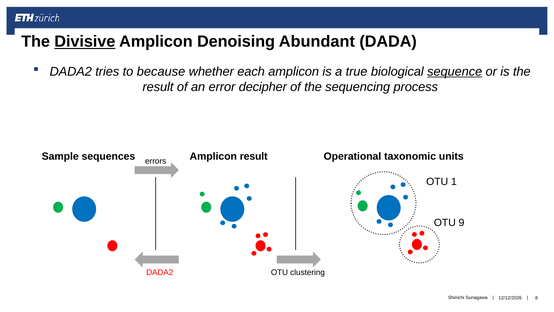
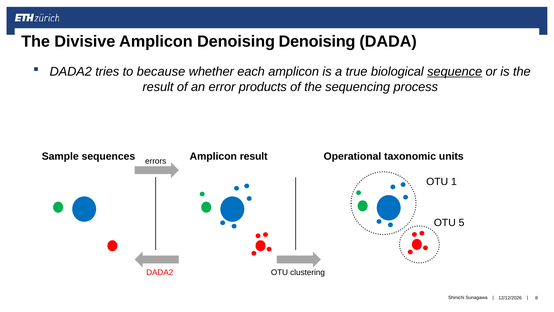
Divisive underline: present -> none (85, 41)
Denoising Abundant: Abundant -> Denoising (317, 41)
decipher: decipher -> products (263, 87)
9: 9 -> 5 (462, 222)
